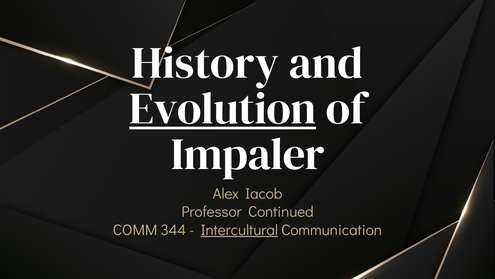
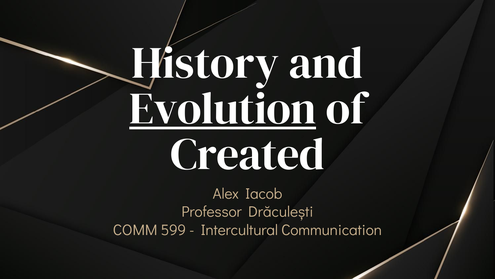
Impaler: Impaler -> Created (248, 154)
Continued: Continued -> Drăculești (281, 212)
344: 344 -> 599 (173, 230)
Intercultural underline: present -> none (239, 230)
